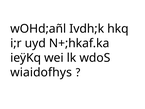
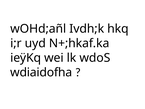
wiaidofhys: wiaidofhys -> wdiaidofha (41, 72)
